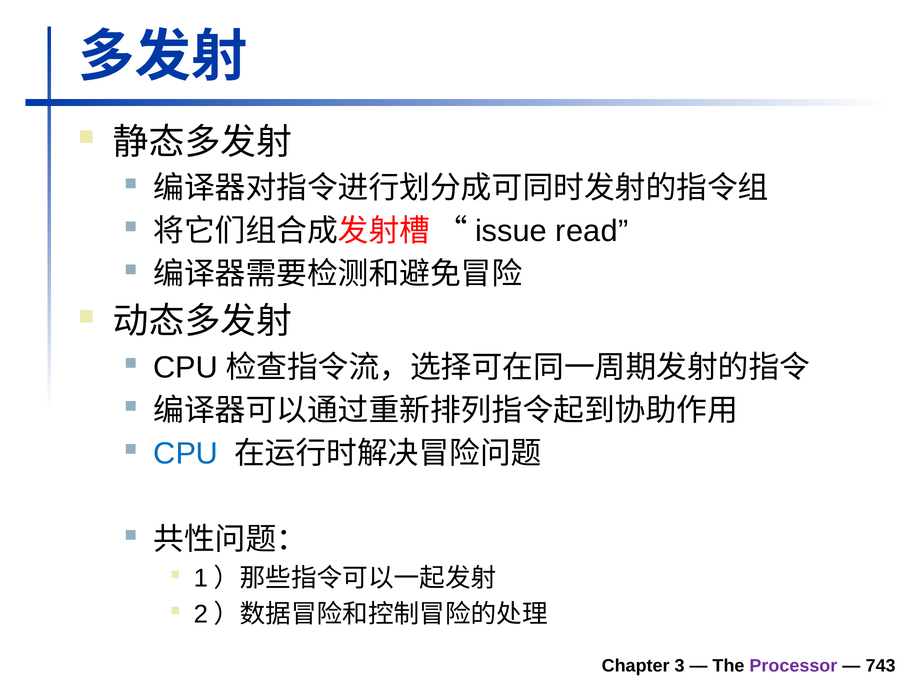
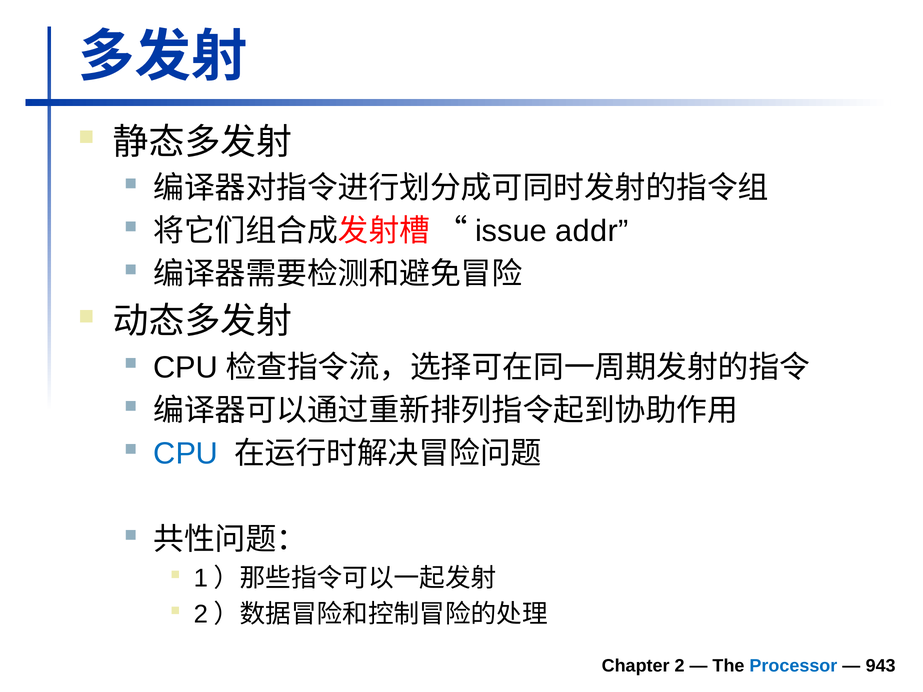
read: read -> addr (592, 231)
3: 3 -> 2 (680, 666)
Processor colour: purple -> blue (793, 666)
743: 743 -> 943 (881, 666)
